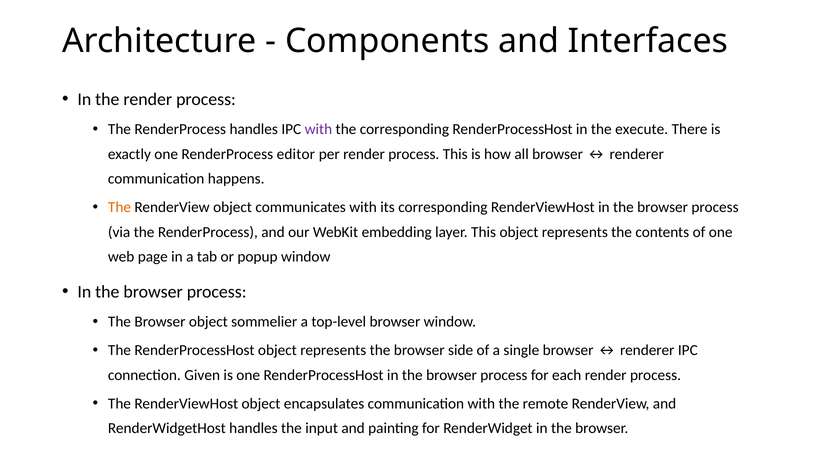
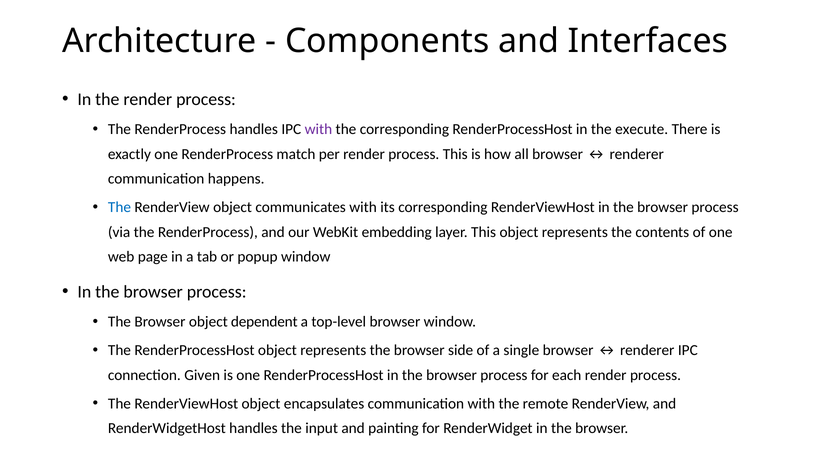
editor: editor -> match (296, 154)
The colour: orange -> blue (119, 208)
sommelier: sommelier -> dependent (264, 322)
